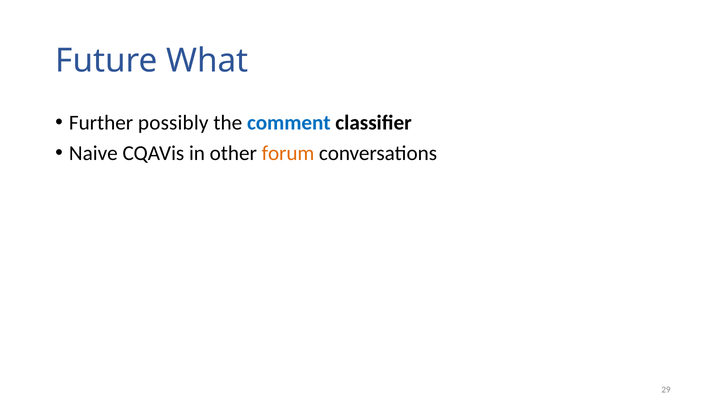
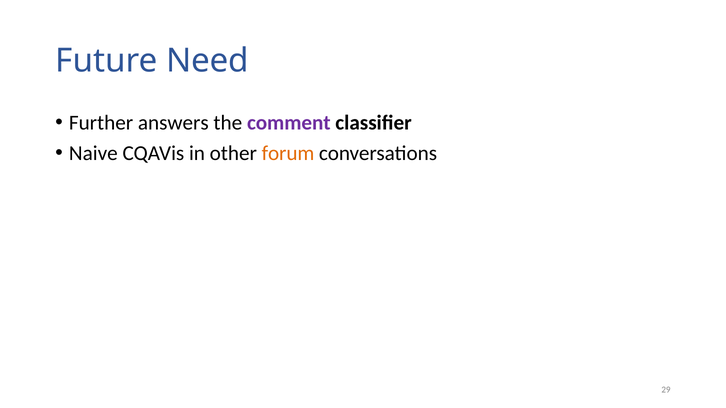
What: What -> Need (207, 61)
possibly: possibly -> answers (173, 123)
comment colour: blue -> purple (289, 123)
